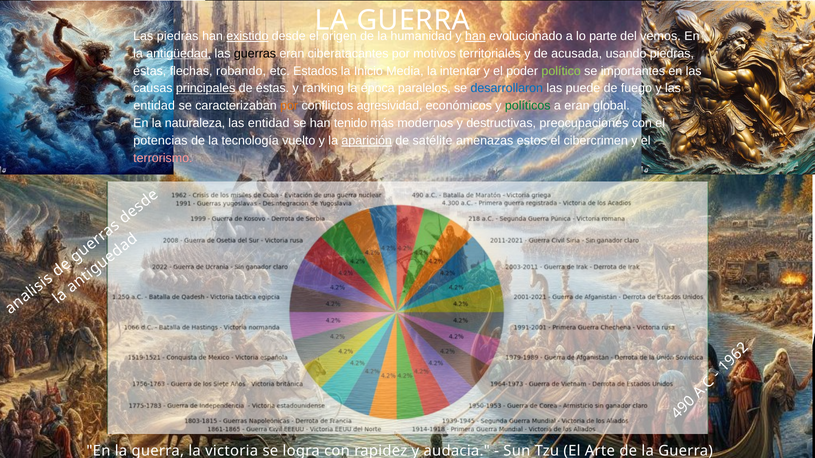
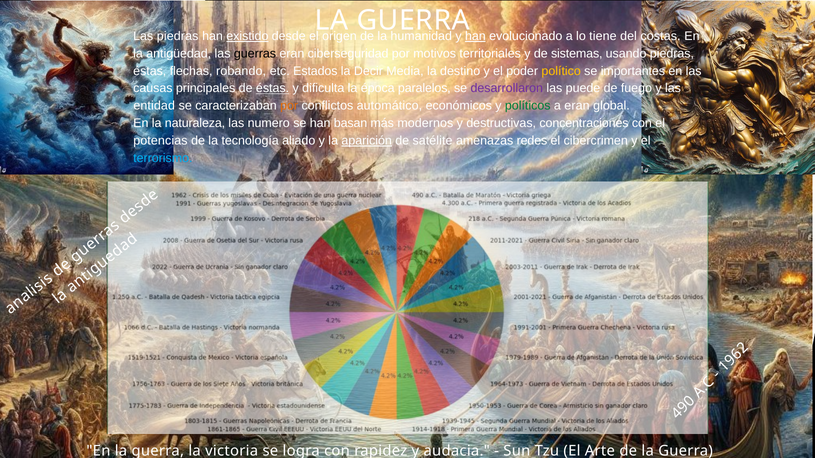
parte: parte -> tiene (603, 36)
vemos: vemos -> costas (661, 36)
antigüedad underline: present -> none (179, 54)
ciberatacantes: ciberatacantes -> ciberseguridad (348, 54)
acusada: acusada -> sistemas (577, 54)
Inicio: Inicio -> Decir (368, 71)
intentar: intentar -> destino (460, 71)
político colour: light green -> yellow (561, 71)
principales underline: present -> none (206, 88)
éstas underline: none -> present (273, 88)
ranking: ranking -> dificulta (323, 88)
desarrollaron colour: blue -> purple (507, 88)
agresividad: agresividad -> automático (389, 106)
entidad: entidad -> numero (269, 123)
tenido: tenido -> basan (351, 123)
preocupaciones: preocupaciones -> concentraciones (584, 123)
vuelto: vuelto -> aliado (299, 141)
estos: estos -> redes (532, 141)
terrorismo colour: pink -> light blue (163, 158)
